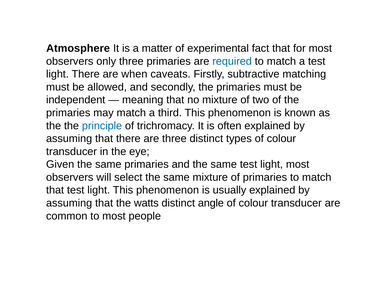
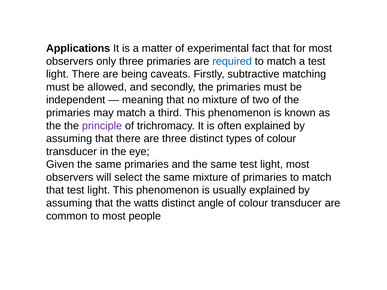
Atmosphere: Atmosphere -> Applications (78, 48)
when: when -> being (134, 74)
principle colour: blue -> purple (102, 126)
